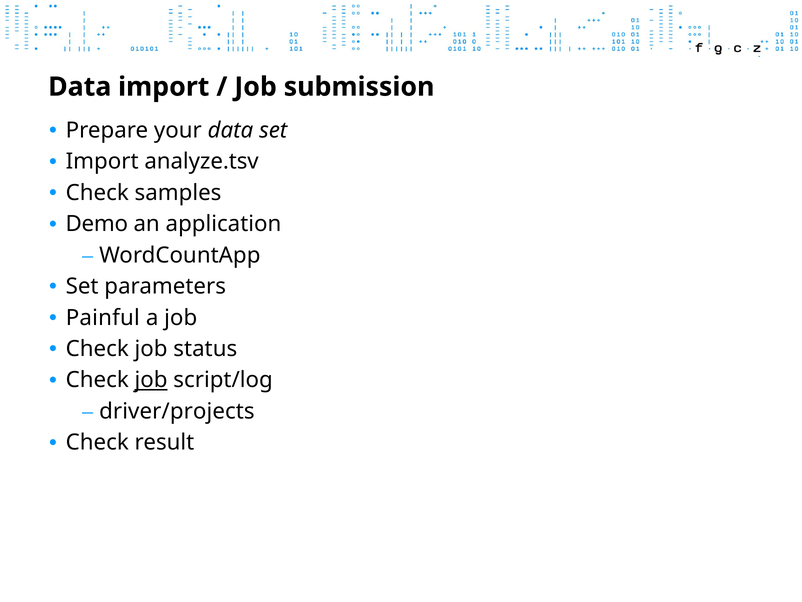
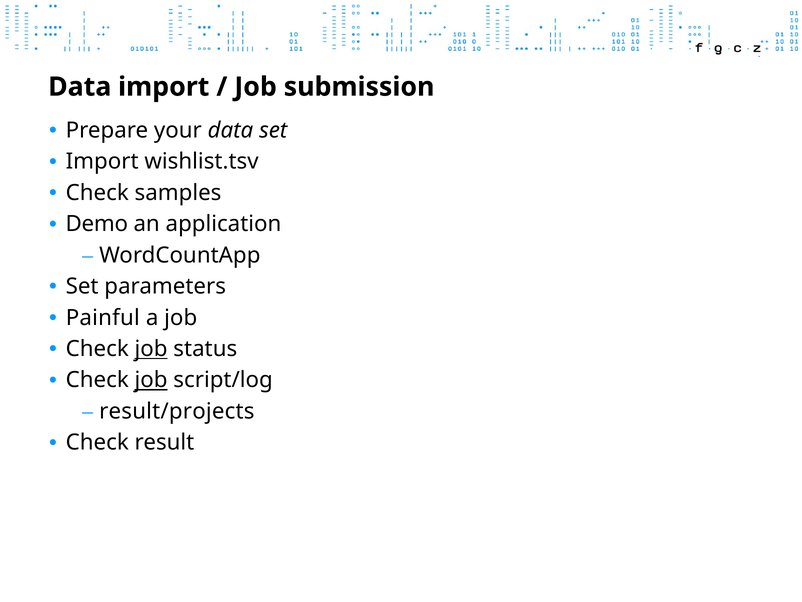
analyze.tsv: analyze.tsv -> wishlist.tsv (202, 161)
job underline: none -> present (151, 349)
driver/projects: driver/projects -> result/projects (177, 411)
